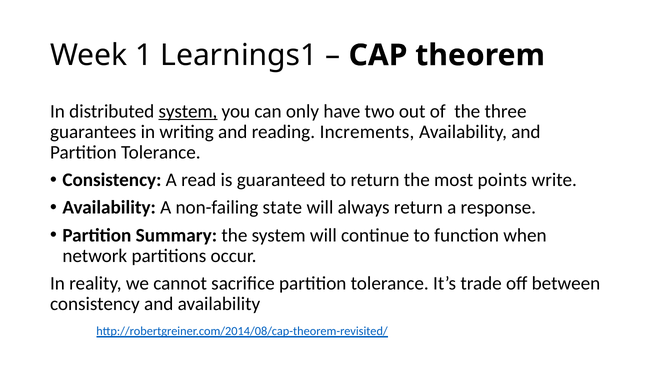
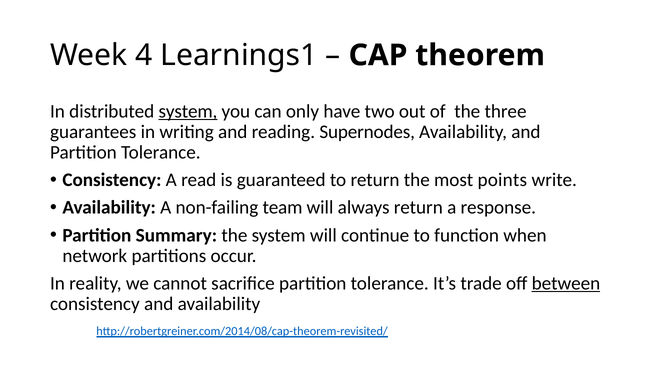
1: 1 -> 4 (144, 55)
Increments: Increments -> Supernodes (367, 132)
state: state -> team (282, 207)
between underline: none -> present (566, 283)
